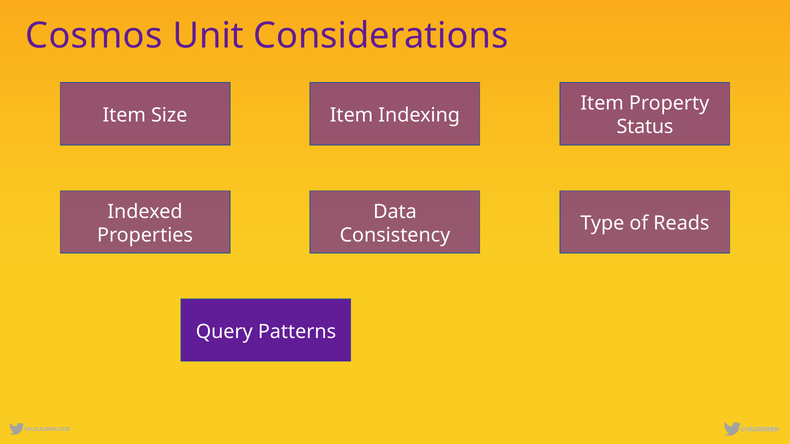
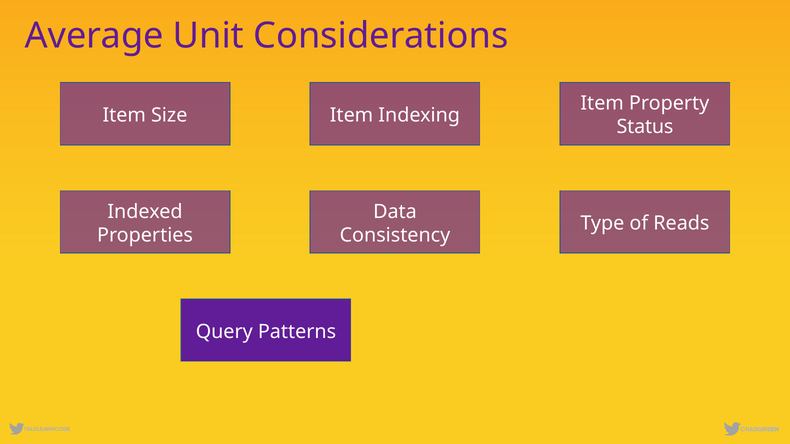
Cosmos: Cosmos -> Average (94, 36)
